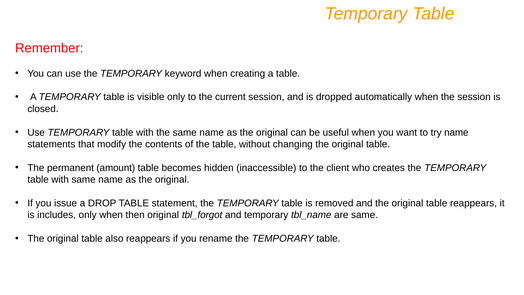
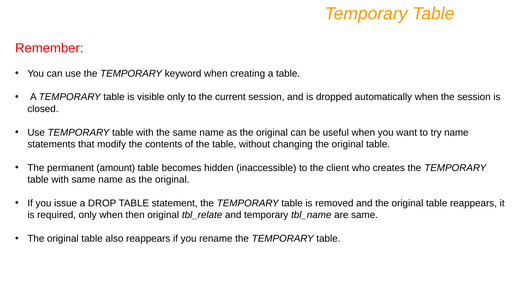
includes: includes -> required (57, 215)
tbl_forgot: tbl_forgot -> tbl_relate (202, 215)
